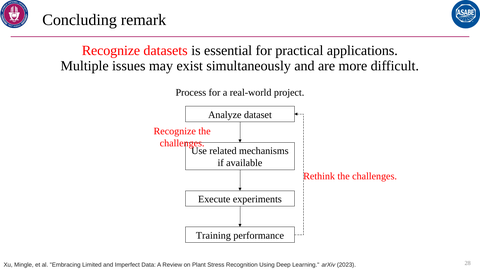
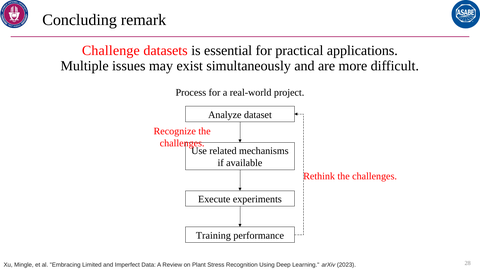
Recognize: Recognize -> Challenge (111, 51)
